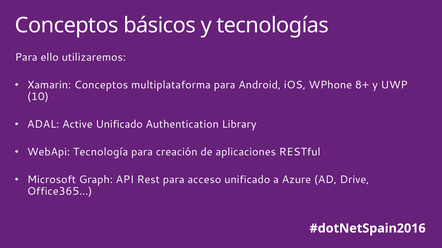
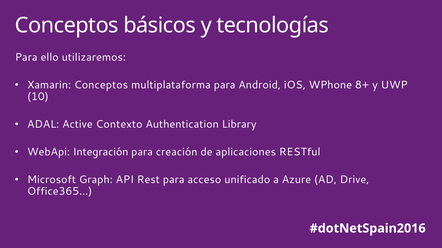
Active Unificado: Unificado -> Contexto (119, 125)
Tecnología: Tecnología -> Integración (101, 152)
